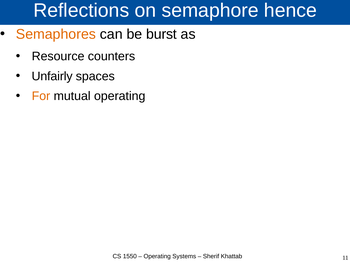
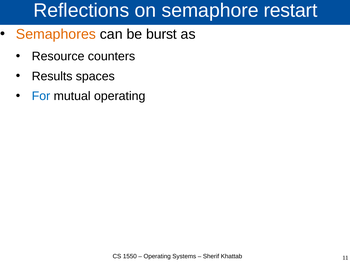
hence: hence -> restart (291, 10)
Unfairly: Unfairly -> Results (52, 76)
For colour: orange -> blue (41, 96)
